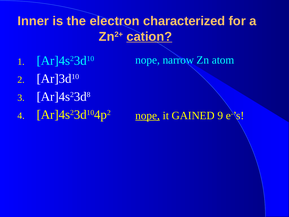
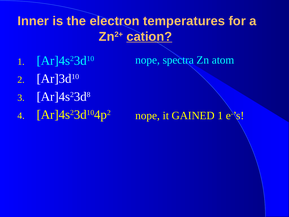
characterized: characterized -> temperatures (184, 21)
narrow: narrow -> spectra (178, 60)
nope underline: present -> none (148, 115)
GAINED 9: 9 -> 1 (220, 115)
